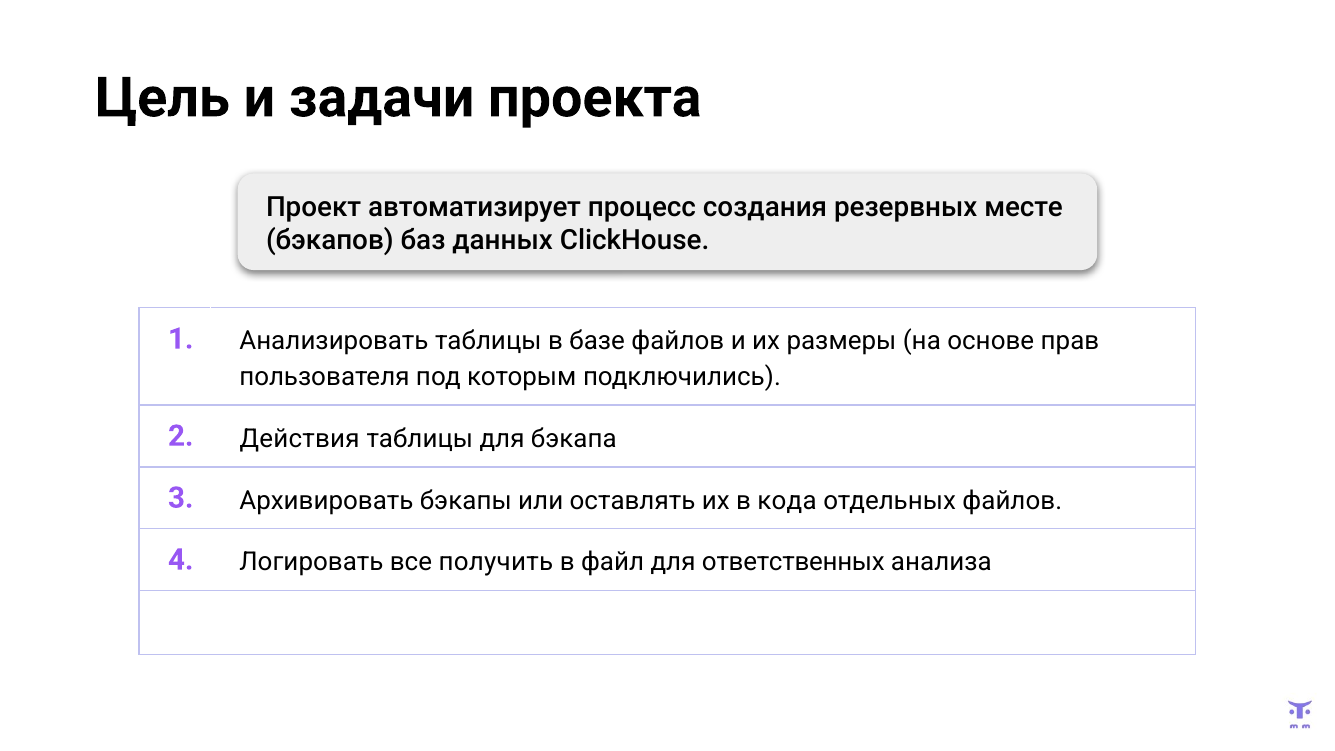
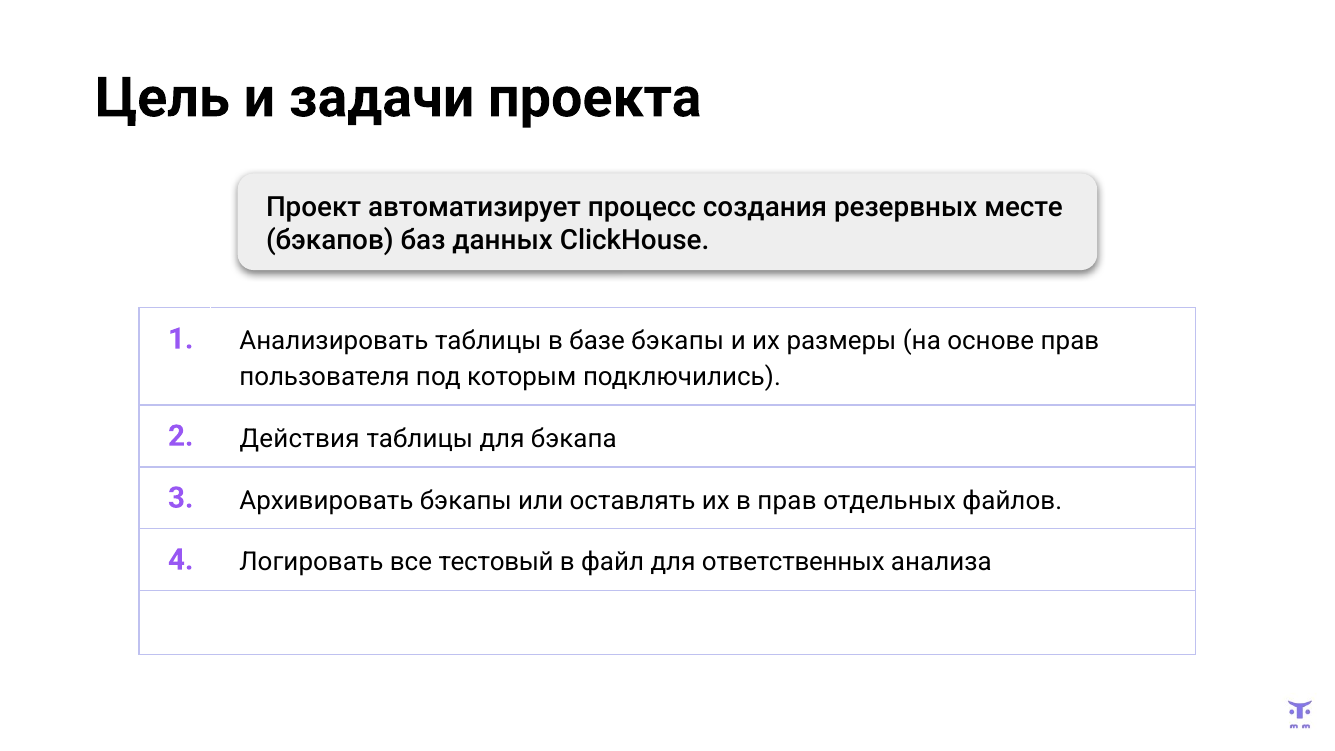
базе файлов: файлов -> бэкапы (678, 341)
в кода: кода -> прав (787, 500)
получить: получить -> тестовый (496, 562)
